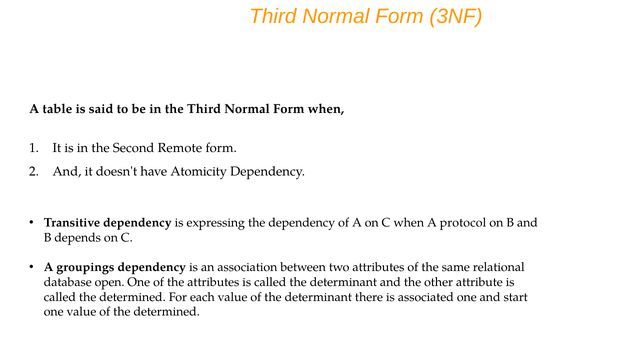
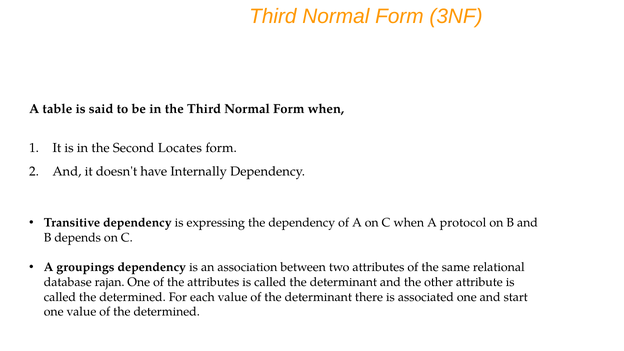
Remote: Remote -> Locates (180, 148)
Atomicity: Atomicity -> Internally (199, 172)
open: open -> rajan (110, 282)
